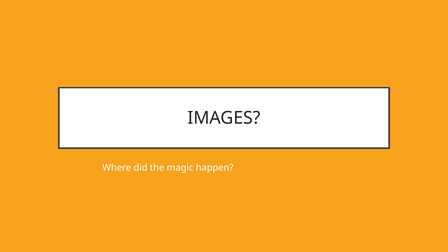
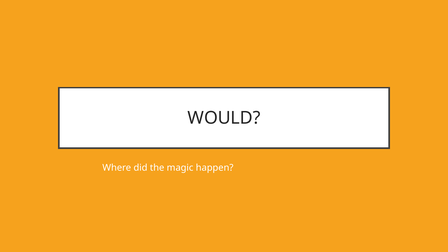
IMAGES: IMAGES -> WOULD (224, 118)
